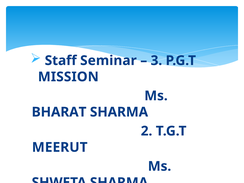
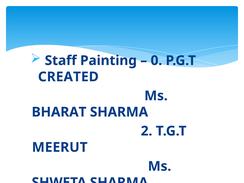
Seminar: Seminar -> Painting (108, 61)
3: 3 -> 0 (156, 61)
MISSION: MISSION -> CREATED (68, 77)
